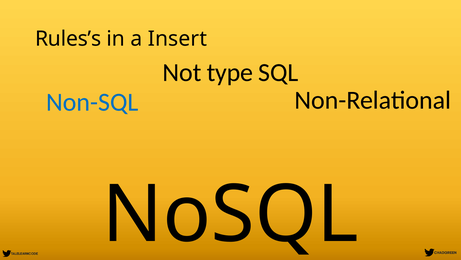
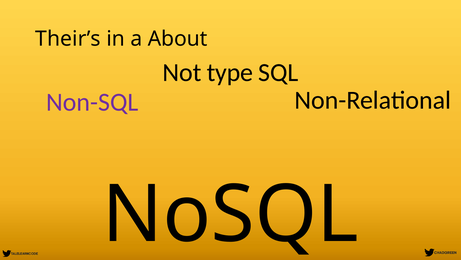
Rules’s: Rules’s -> Their’s (68, 39)
Insert: Insert -> About (178, 39)
Non-SQL colour: blue -> purple (92, 102)
